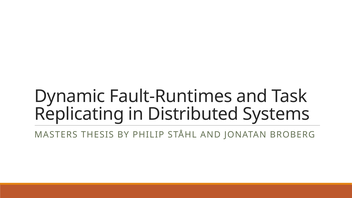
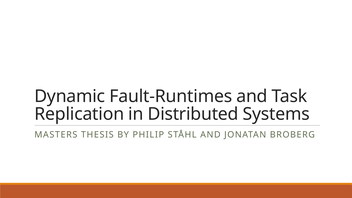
Replicating: Replicating -> Replication (79, 114)
